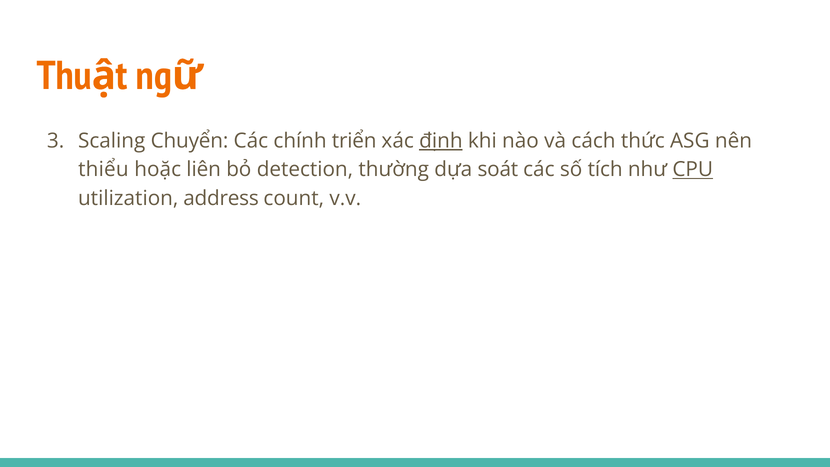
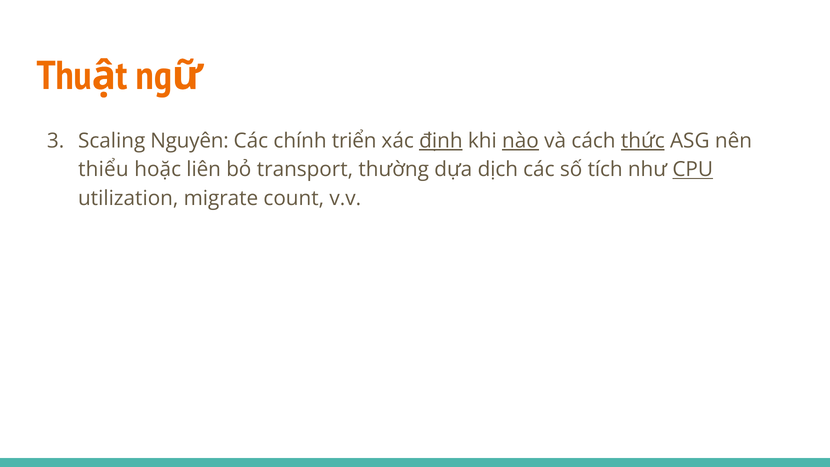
Chuyển: Chuyển -> Nguyên (190, 141)
nào underline: none -> present (520, 141)
thức underline: none -> present (643, 141)
detection: detection -> transport (305, 170)
soát: soát -> dịch (498, 170)
address: address -> migrate (221, 198)
